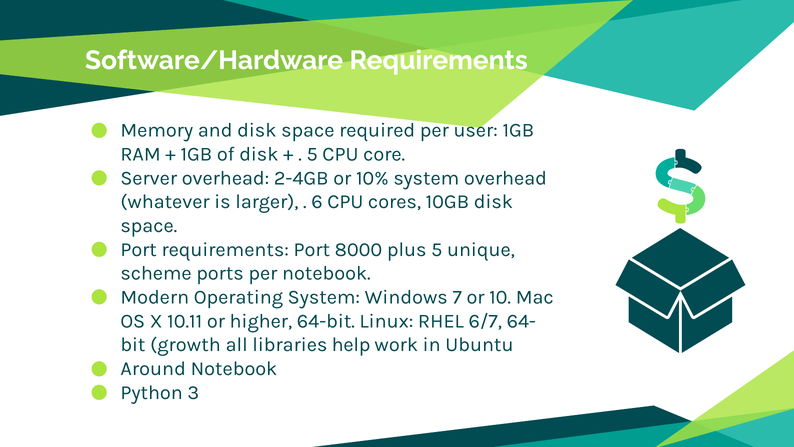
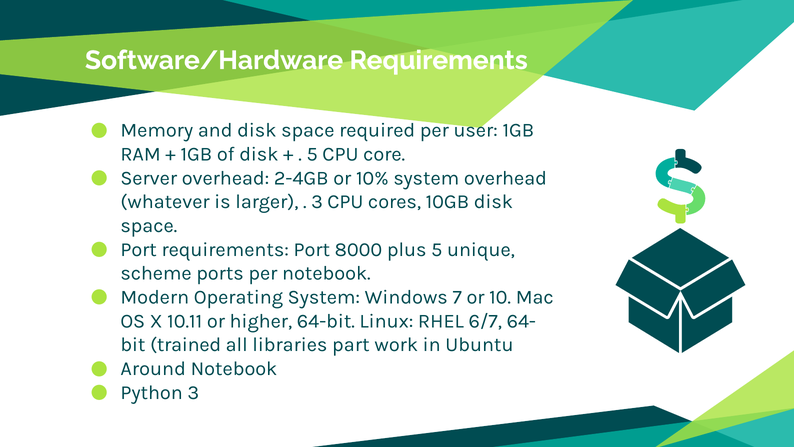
6: 6 -> 3 (317, 202)
growth: growth -> trained (186, 345)
help: help -> part (351, 345)
